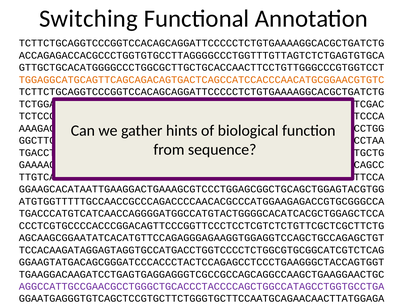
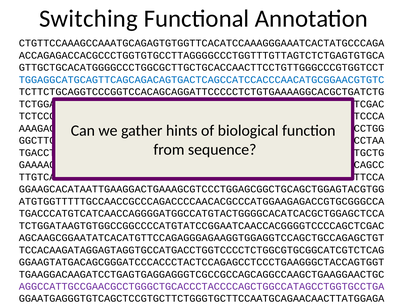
TCTTCTGCAGGTCCCGGTCCACAGCAGGATTCCCCCTCTGTGAAAAGGCACGCTGATCTG: TCTTCTGCAGGTCCCGGTCCACAGCAGGATTCCCCCTCTGTGAAAAGGCACGCTGATCTG -> CTGTTCCAAAGCCAAATGCAGAGTGTGGTTCACATCCAAAGGGAAATCACTATGCCCAGA (202, 43)
TGGAGGCATGCAGTTCAGCAGACAGTGACTCAGCCATCCACCCAACATGCGGAACGTGTC colour: orange -> blue (202, 80)
CCCTCGTGCCCCACCCGGACAGTTCCCGGTTCCCTCCTCGTCTCTGTTCGCTCGCTTCTG: CCCTCGTGCCCCACCCGGACAGTTCCCGGTTCCCTCCTCGTCTCTGTTCGCTCGCTTCTG -> TCTGGATAAGTGTGGCCGGCCCCATGTATCCGGAATCAACCACGGGGTCCCCAGCTCGAC (202, 226)
